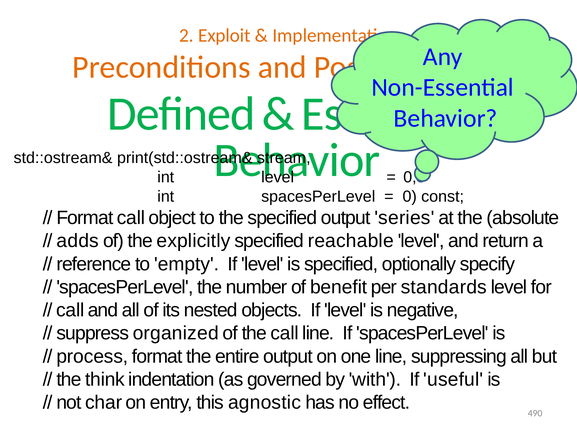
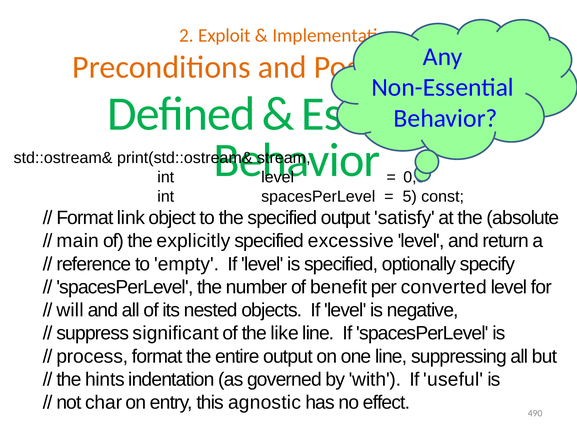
0: 0 -> 5 (410, 196)
Format call: call -> link (131, 218)
series: series -> satisfy (405, 218)
adds: adds -> main (78, 241)
reachable: reachable -> excessive (351, 241)
standards: standards -> converted (444, 287)
call: call -> will (70, 310)
organized: organized -> significant (176, 333)
the call: call -> like (285, 333)
think: think -> hints (105, 379)
